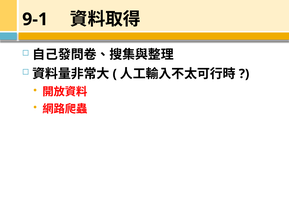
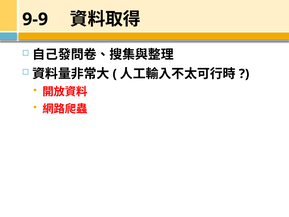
9-1: 9-1 -> 9-9 (35, 19)
